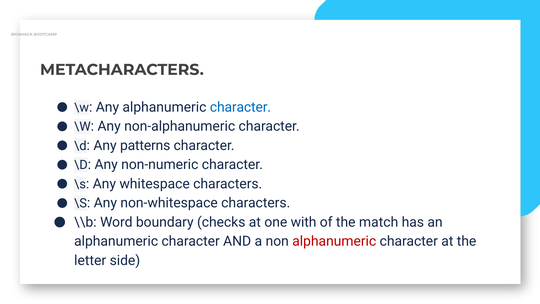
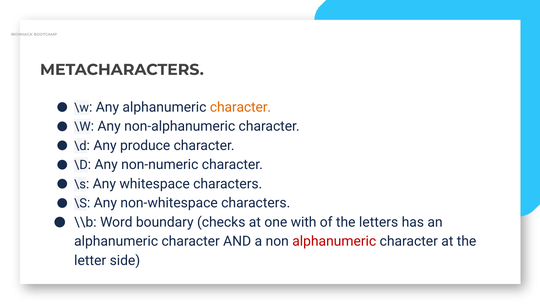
character colour: blue -> orange (240, 107)
patterns: patterns -> produce (145, 145)
match: match -> letters (379, 222)
